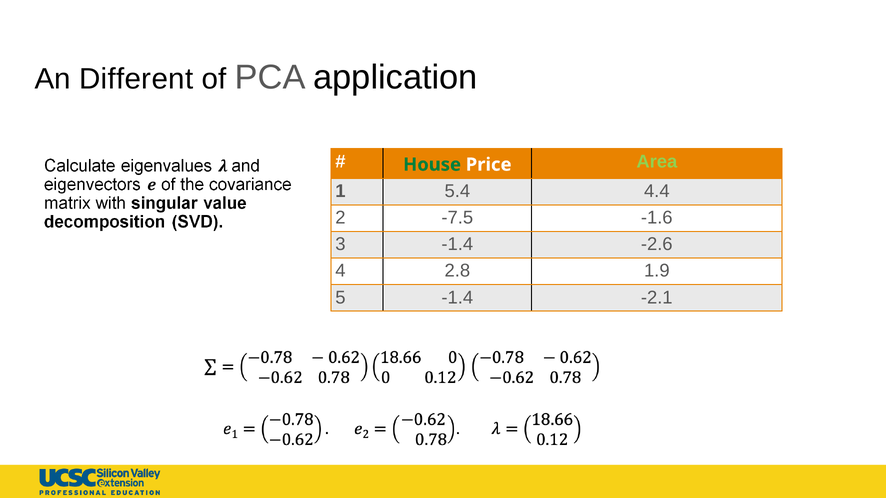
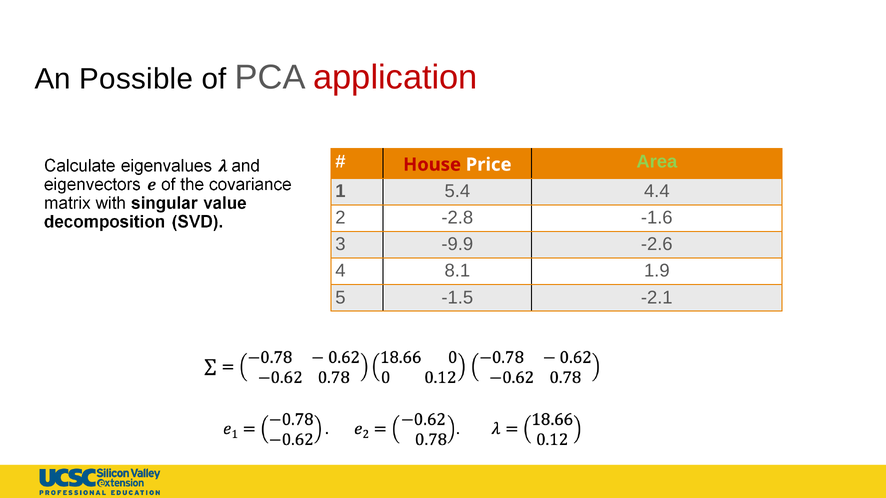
Different: Different -> Possible (136, 79)
application colour: black -> red (395, 78)
House colour: green -> red (432, 165)
-7.5: -7.5 -> -2.8 (457, 218)
3 -1.4: -1.4 -> -9.9 (457, 245)
2.8: 2.8 -> 8.1 (457, 271)
5 -1.4: -1.4 -> -1.5 (457, 298)
